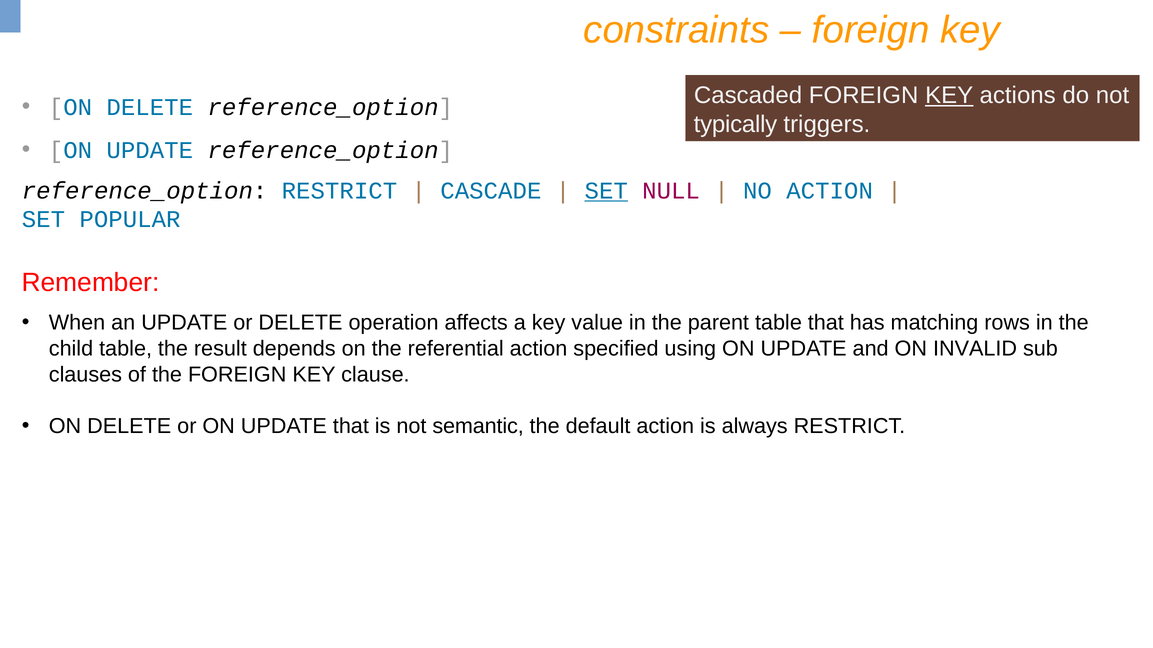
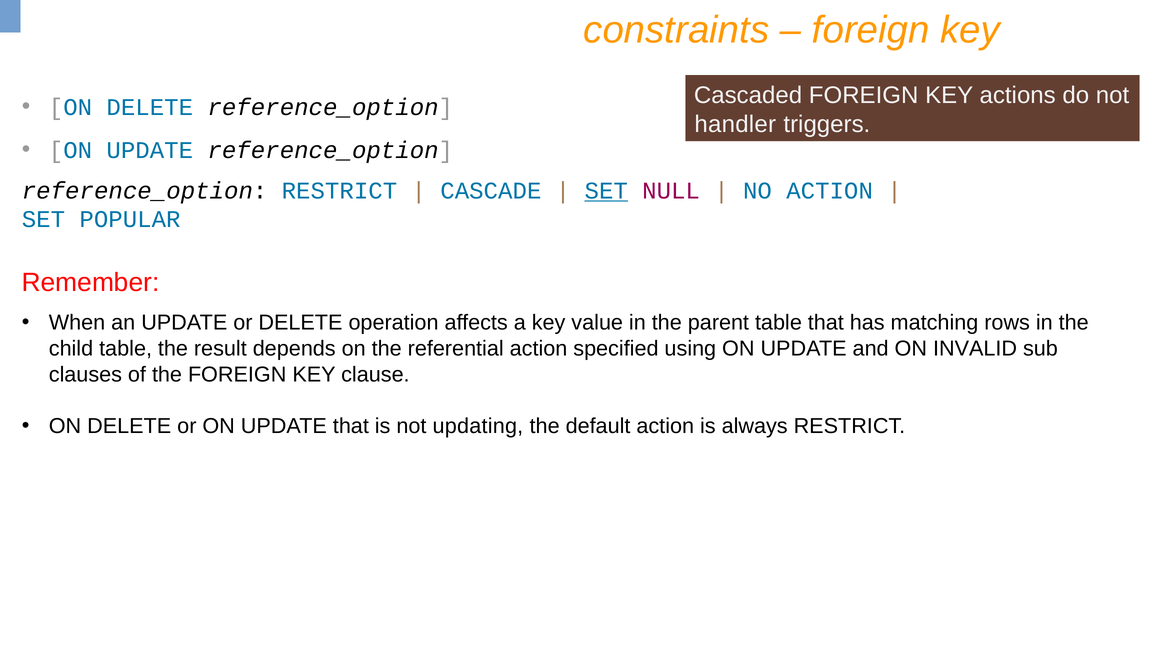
KEY underline: present -> none (949, 95)
typically: typically -> handler (735, 124)
semantic: semantic -> updating (478, 427)
